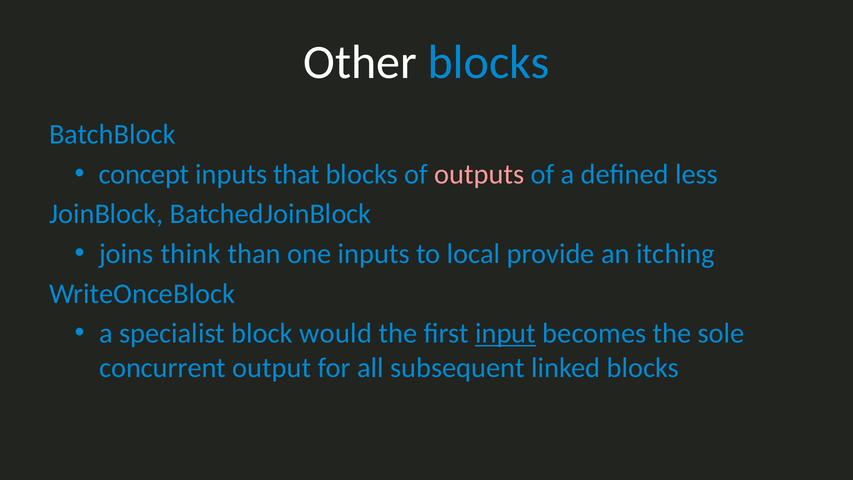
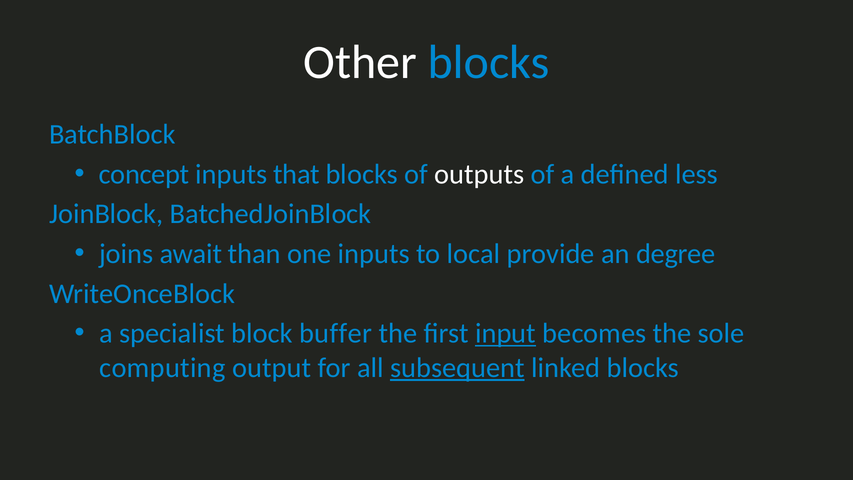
outputs colour: pink -> white (479, 174)
think: think -> await (191, 254)
itching: itching -> degree (676, 254)
would: would -> buffer (336, 333)
concurrent: concurrent -> computing (162, 368)
subsequent underline: none -> present (457, 368)
